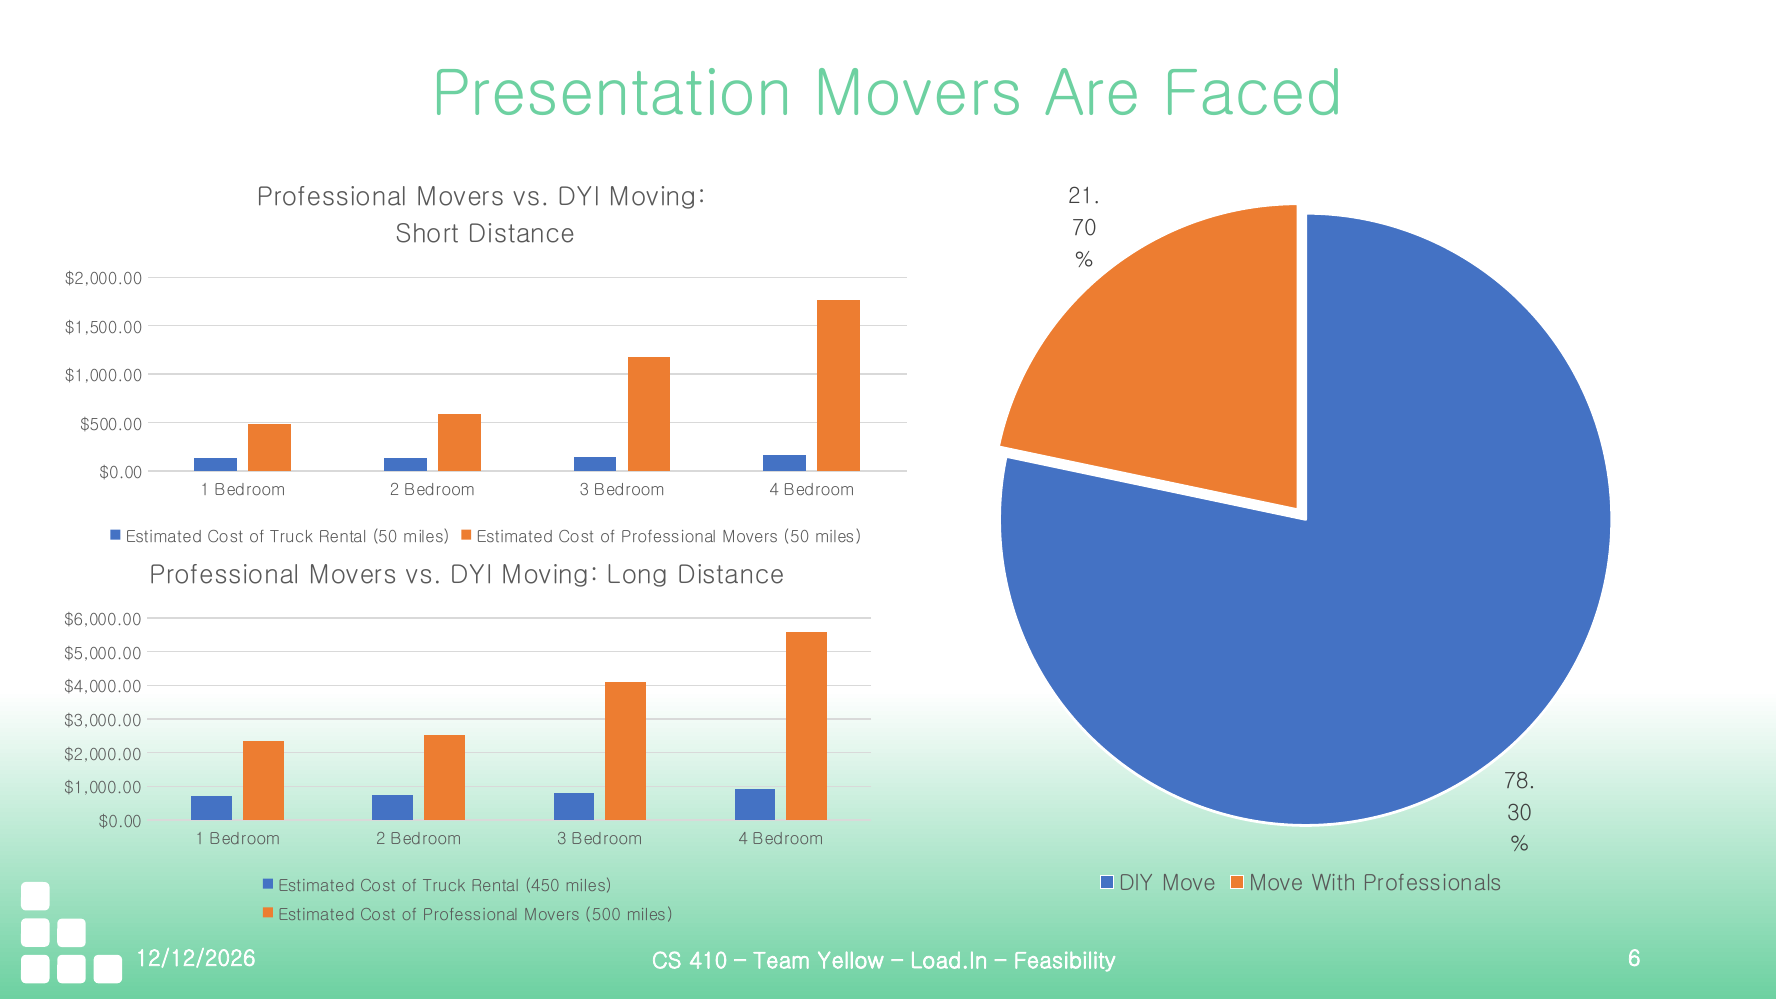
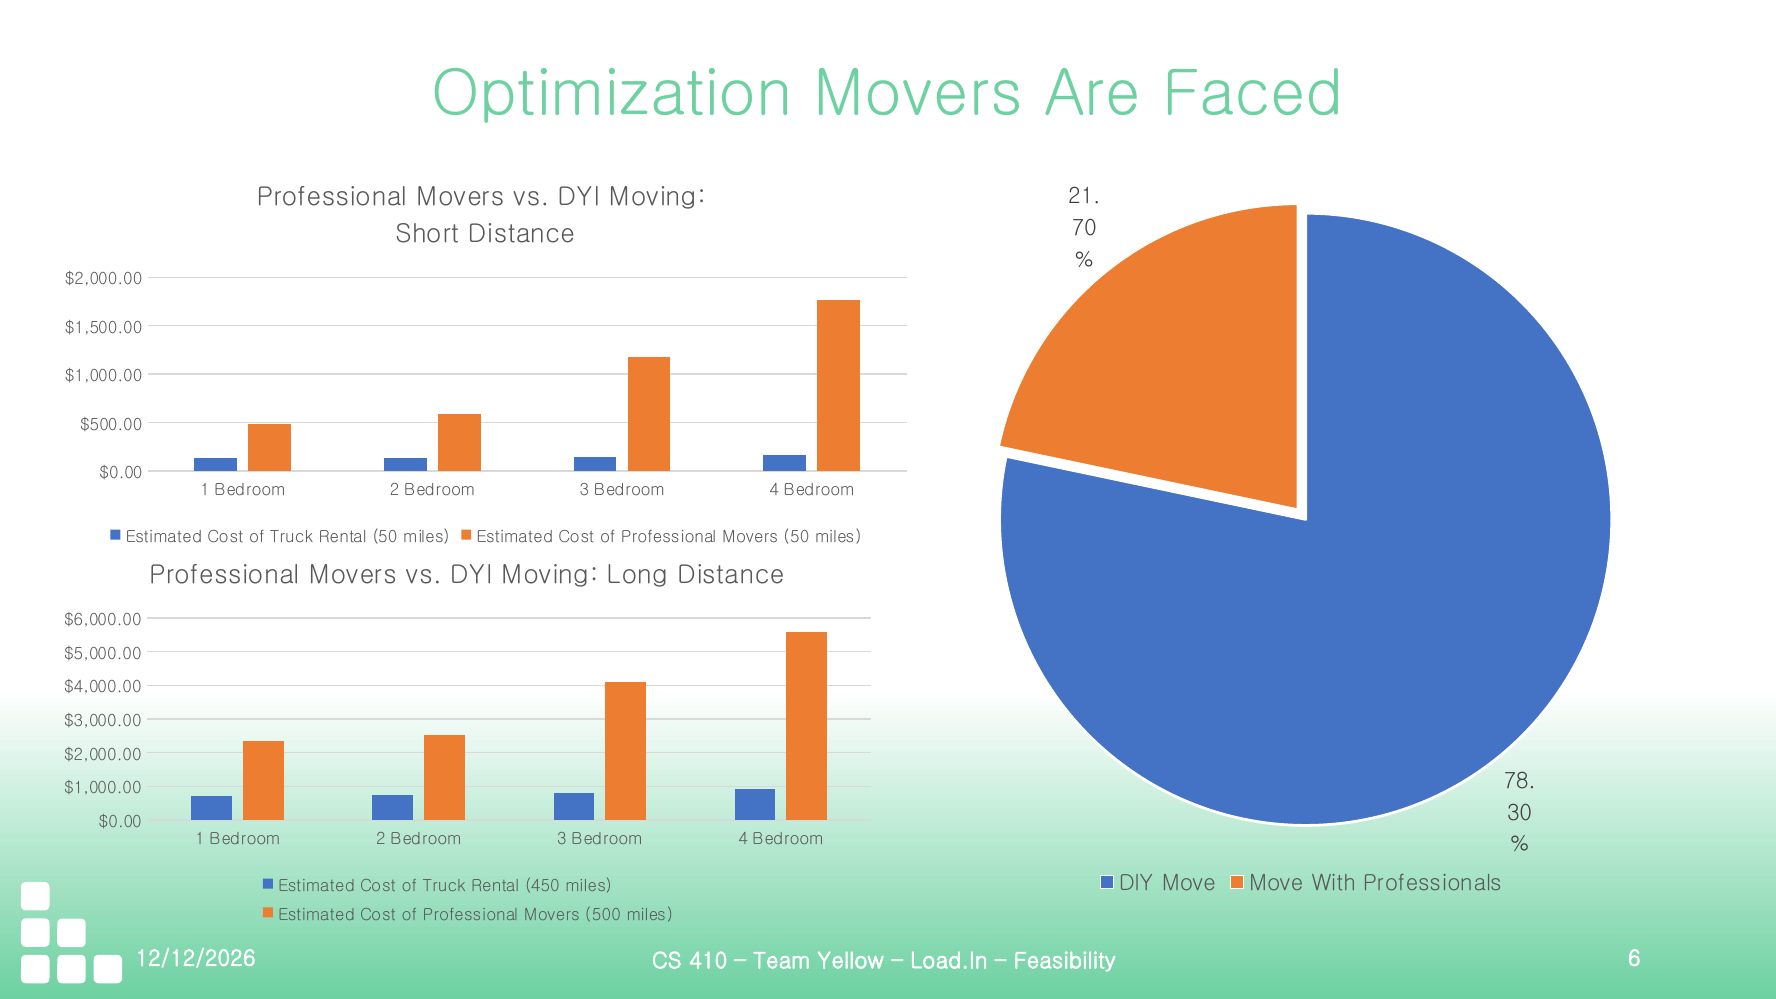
Presentation: Presentation -> Optimization (612, 93)
